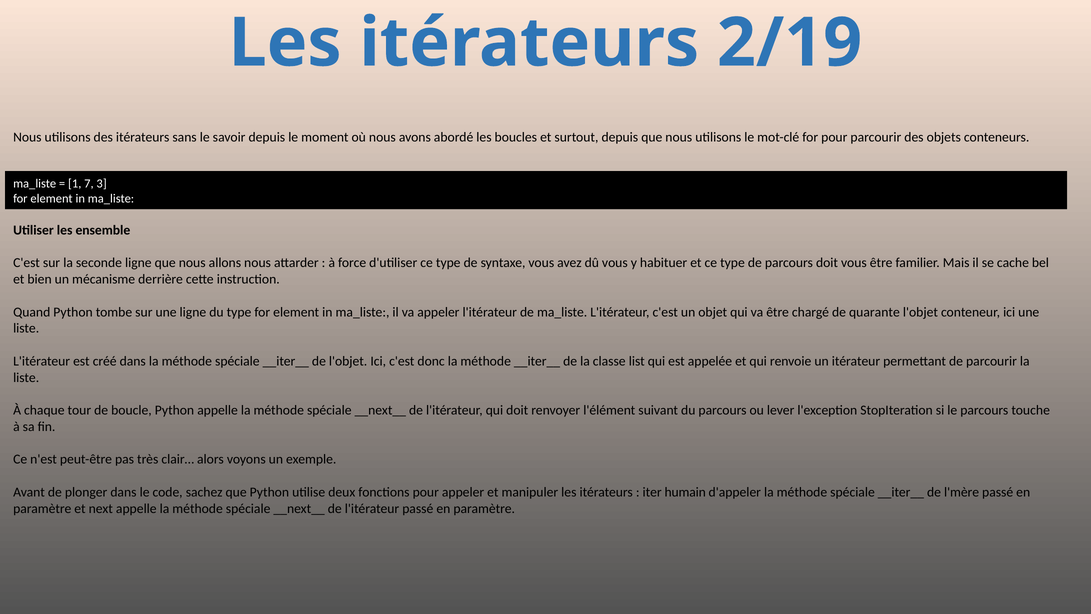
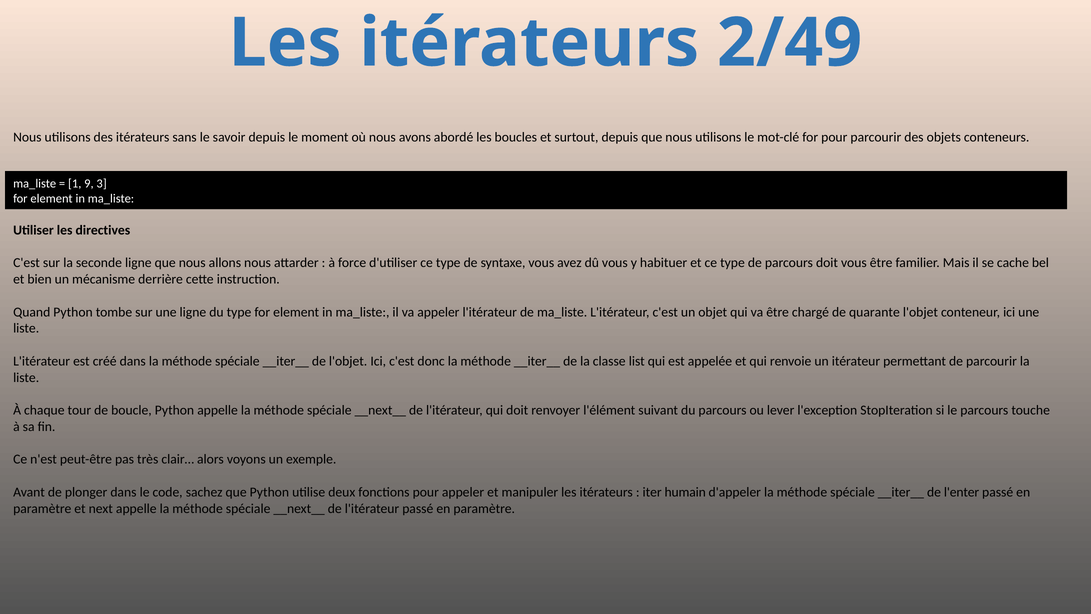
2/19: 2/19 -> 2/49 (790, 43)
7: 7 -> 9 (89, 183)
ensemble: ensemble -> directives (103, 230)
l'mère: l'mère -> l'enter (962, 492)
